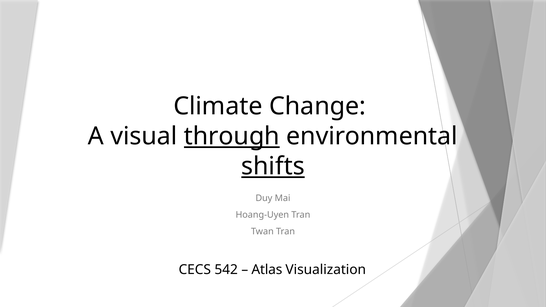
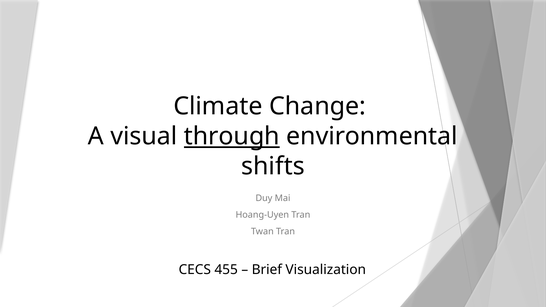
shifts underline: present -> none (273, 166)
542: 542 -> 455 (226, 270)
Atlas: Atlas -> Brief (267, 270)
